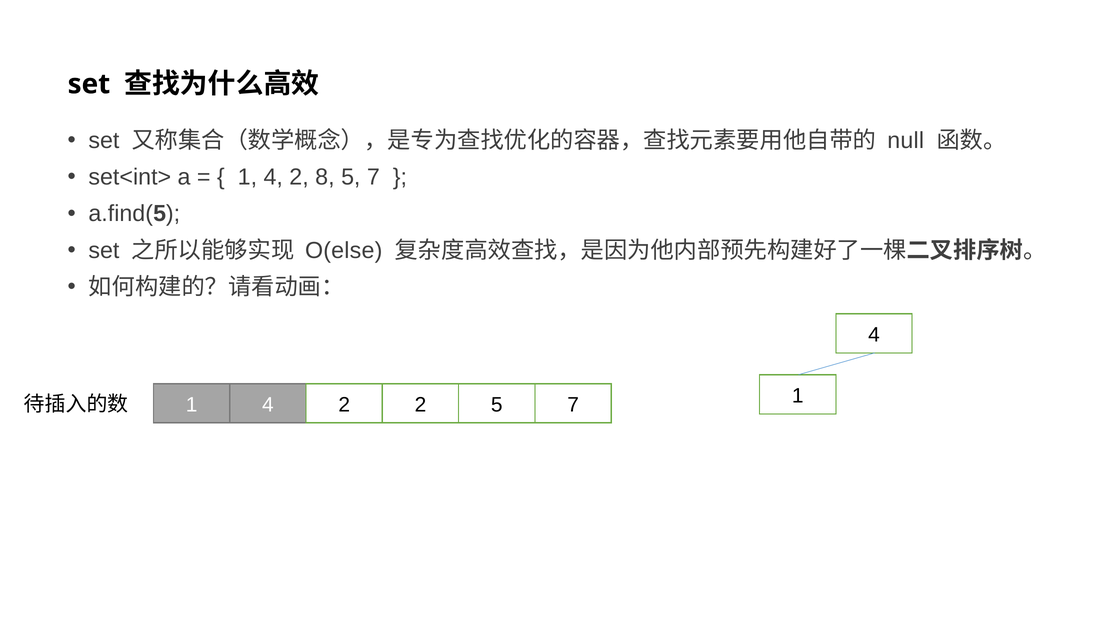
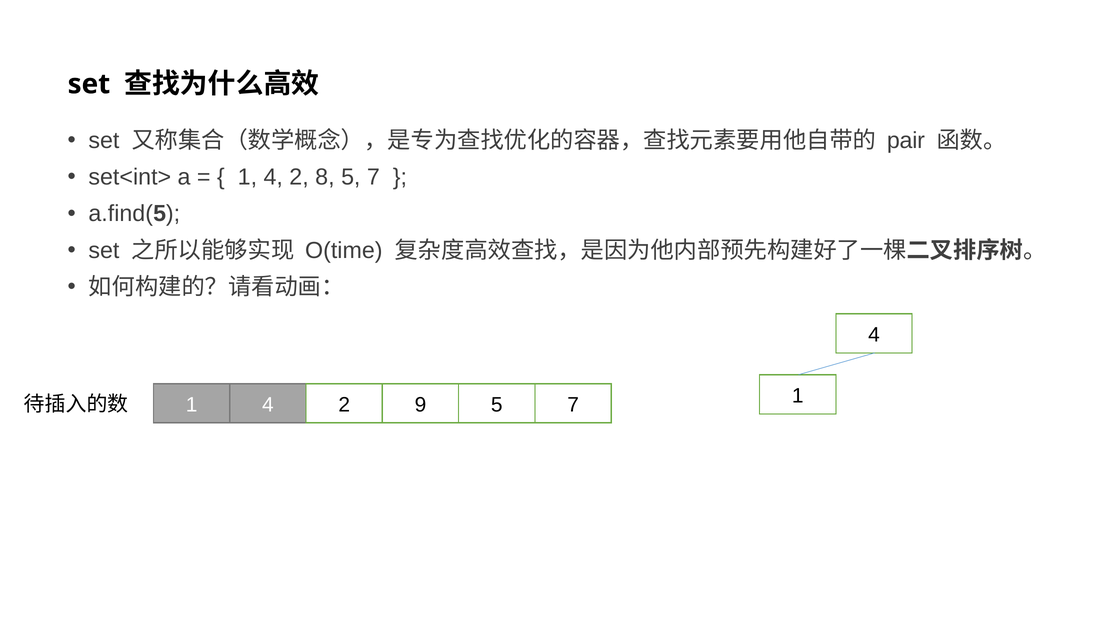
null: null -> pair (906, 140)
O(else: O(else -> O(time (344, 251)
2 2: 2 -> 9 (420, 405)
